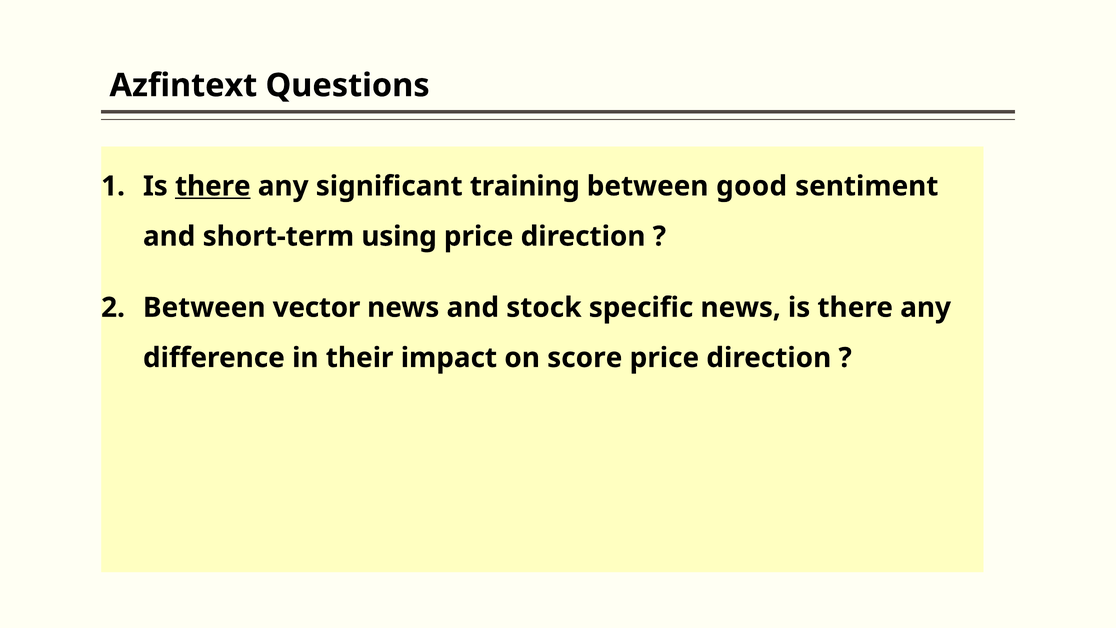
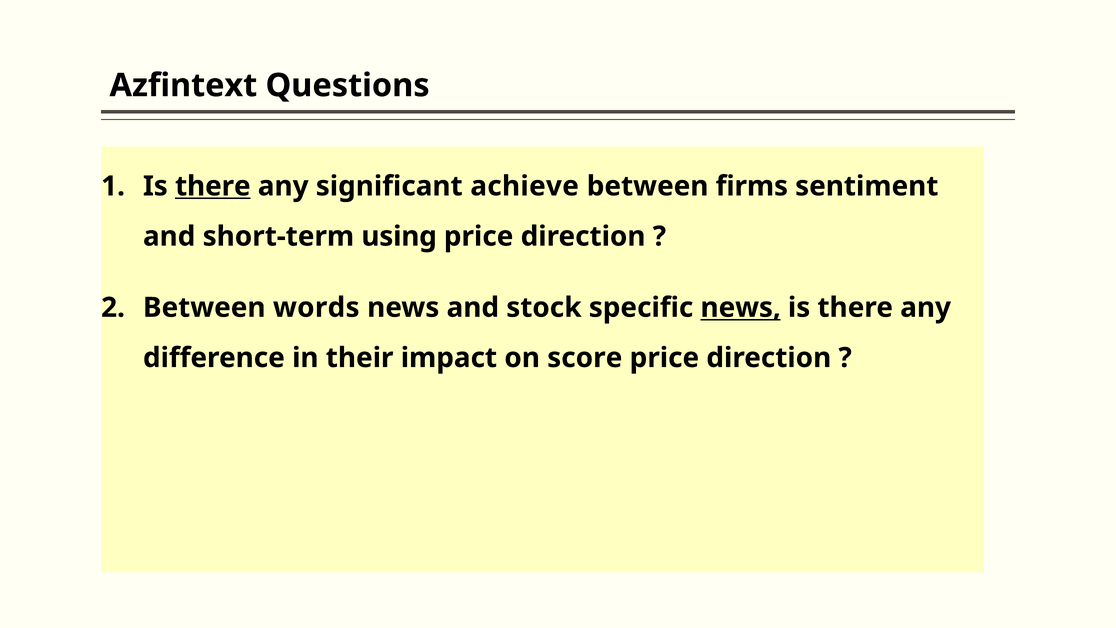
training: training -> achieve (525, 186)
good: good -> firms (752, 186)
vector: vector -> words (316, 307)
news underline: none -> present (741, 307)
